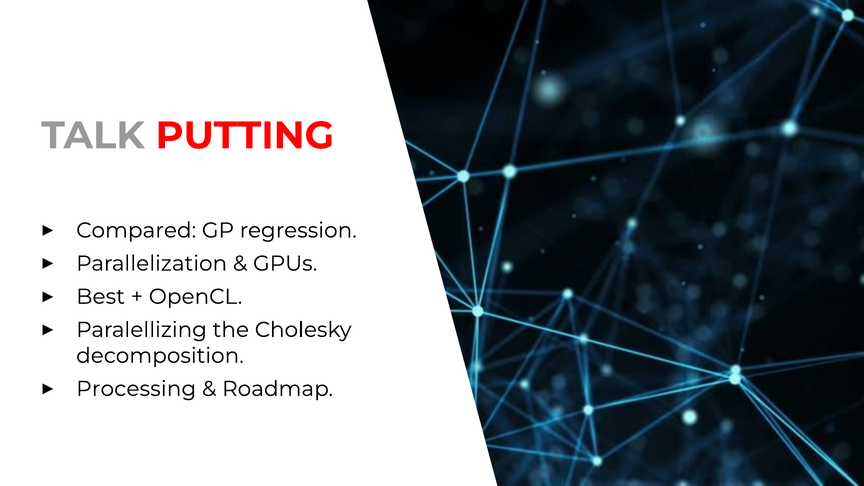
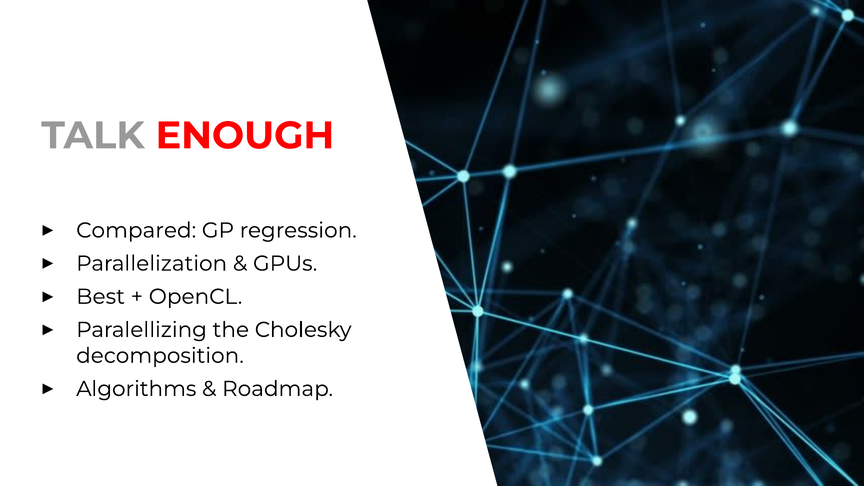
PUTTING: PUTTING -> ENOUGH (245, 136)
Processing: Processing -> Algorithms (136, 389)
